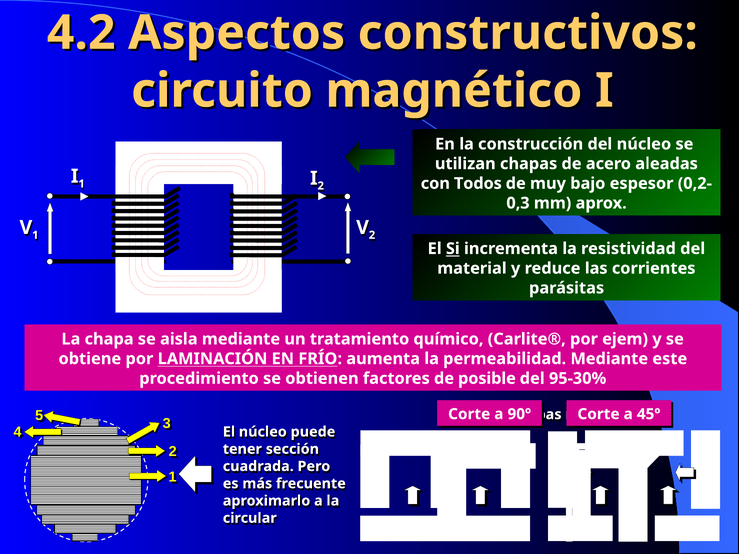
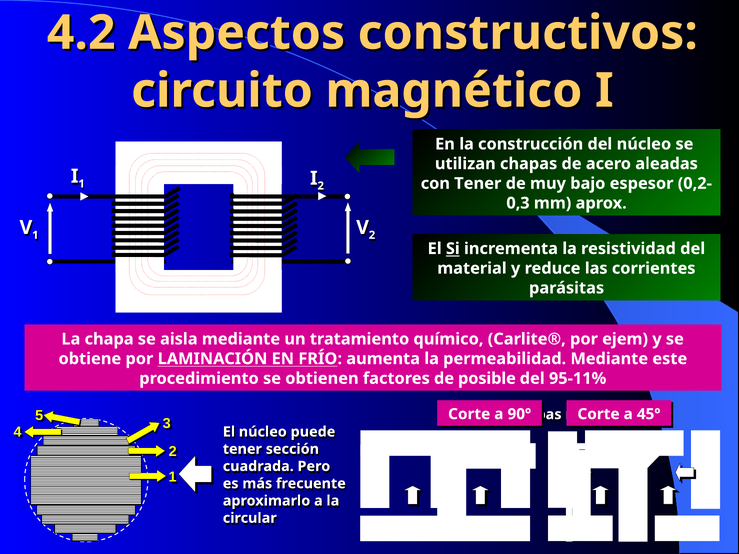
con Todos: Todos -> Tener (478, 184)
95-30%: 95-30% -> 95-11% (578, 379)
